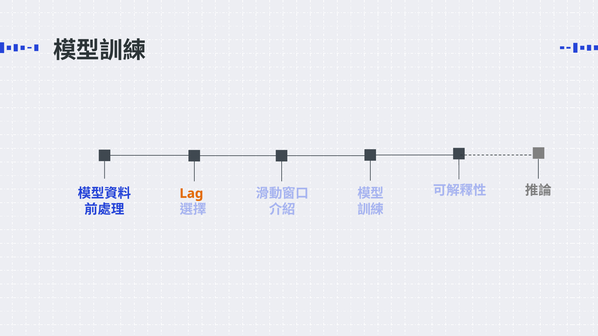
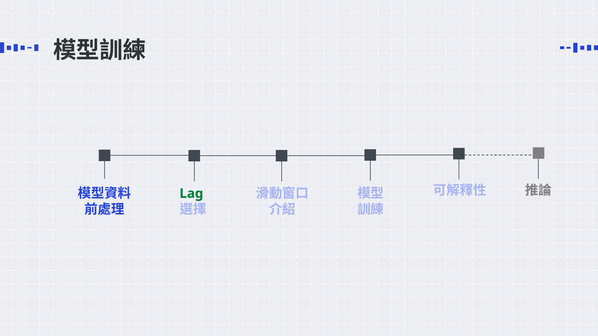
Lag colour: orange -> green (191, 194)
